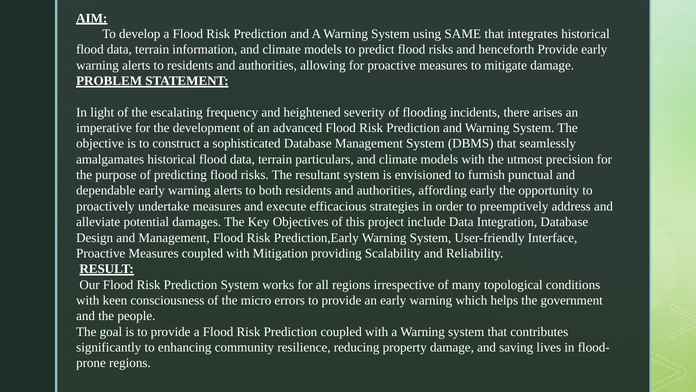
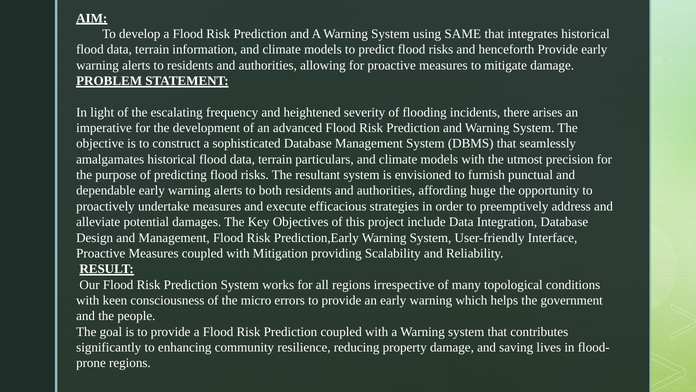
affording early: early -> huge (483, 190)
